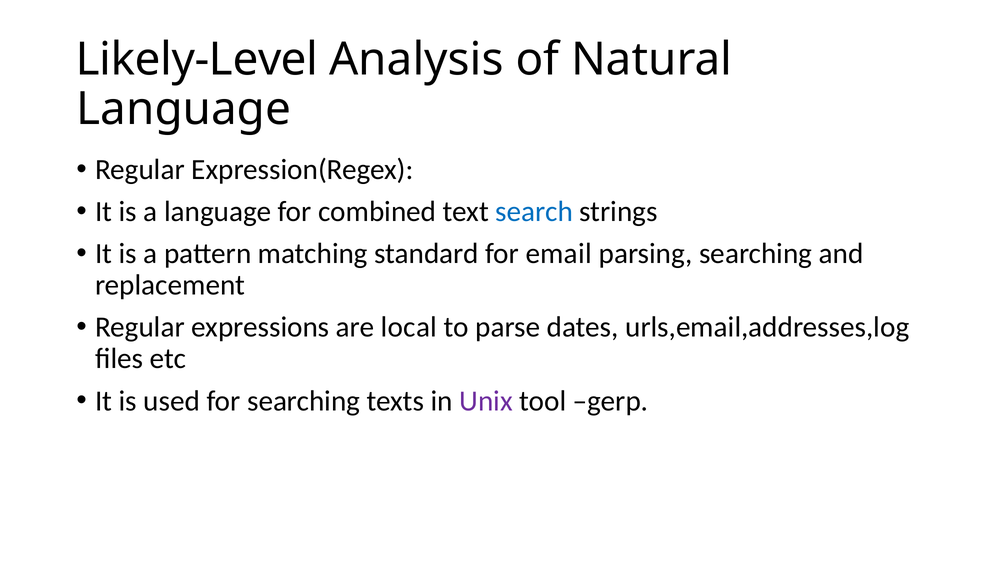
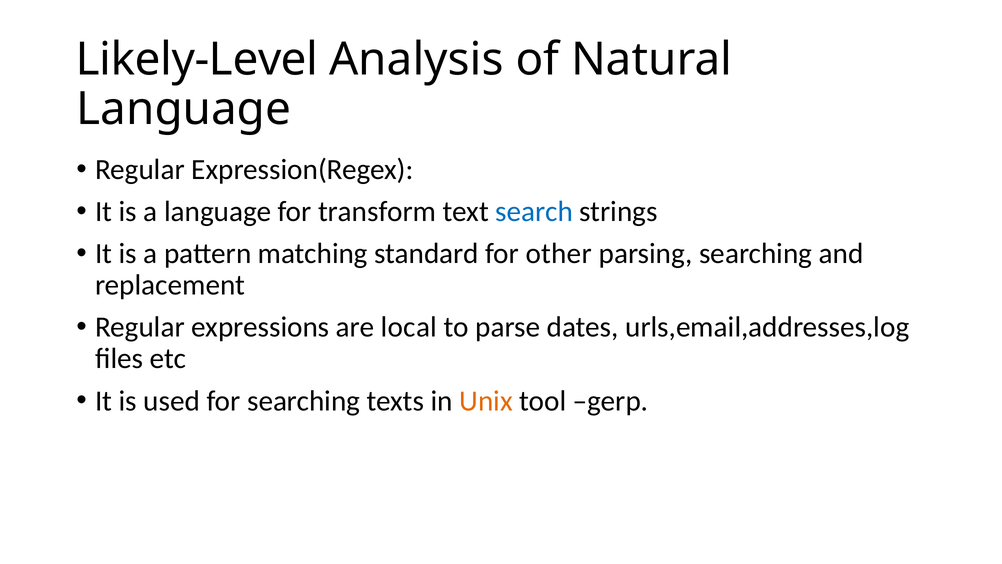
combined: combined -> transform (377, 211)
email: email -> other (559, 253)
Unix colour: purple -> orange (486, 401)
